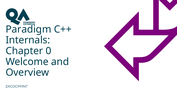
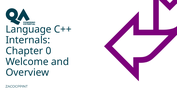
Paradigm: Paradigm -> Language (29, 29)
